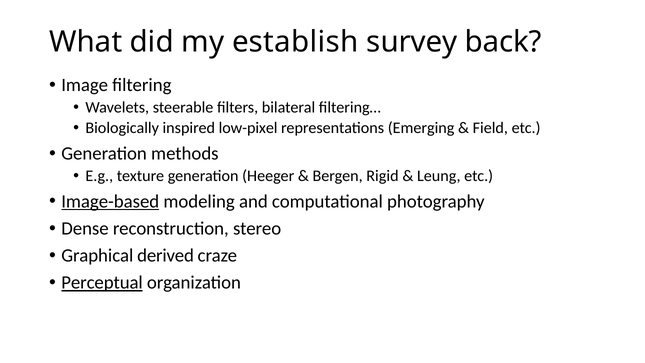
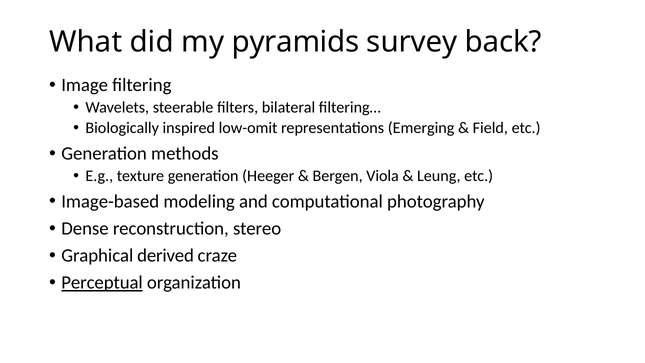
establish: establish -> pyramids (295, 42)
low-pixel: low-pixel -> low-omit (248, 128)
Rigid: Rigid -> Viola (383, 176)
Image-based underline: present -> none (110, 201)
